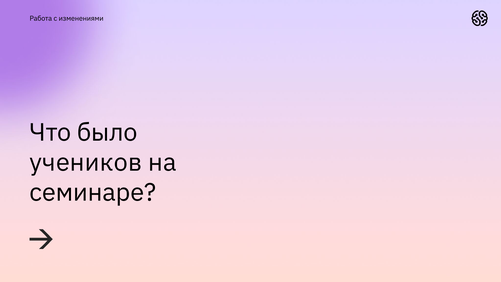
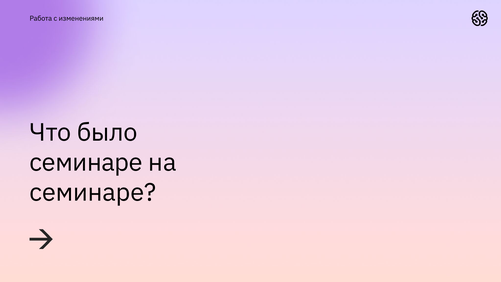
учеников: учеников -> семинаре (86, 162)
